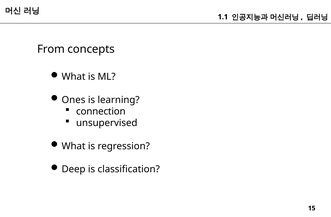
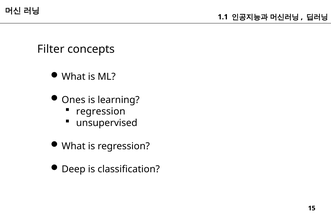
From: From -> Filter (51, 49)
connection: connection -> regression (101, 112)
